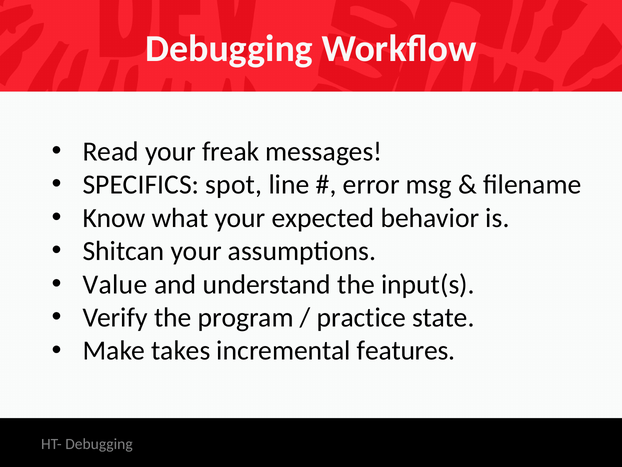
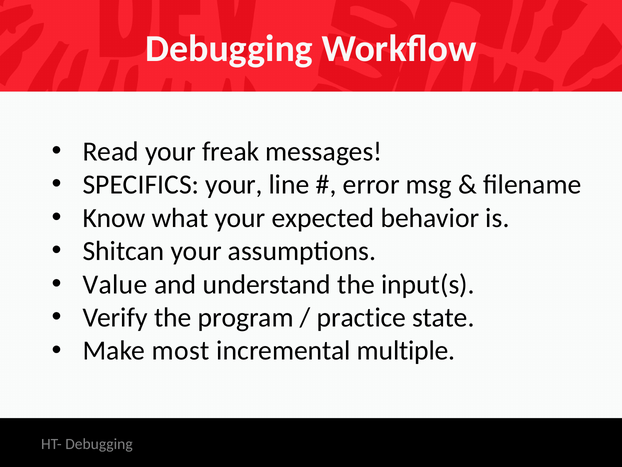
SPECIFICS spot: spot -> your (234, 185)
takes: takes -> most (181, 350)
features: features -> multiple (406, 350)
